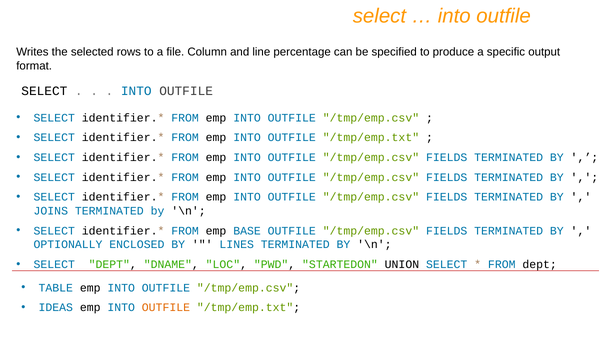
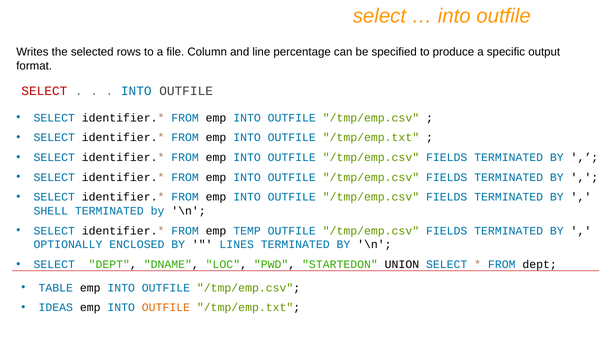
SELECT colour: black -> red (44, 91)
JOINS: JOINS -> SHELL (51, 211)
BASE: BASE -> TEMP (247, 231)
